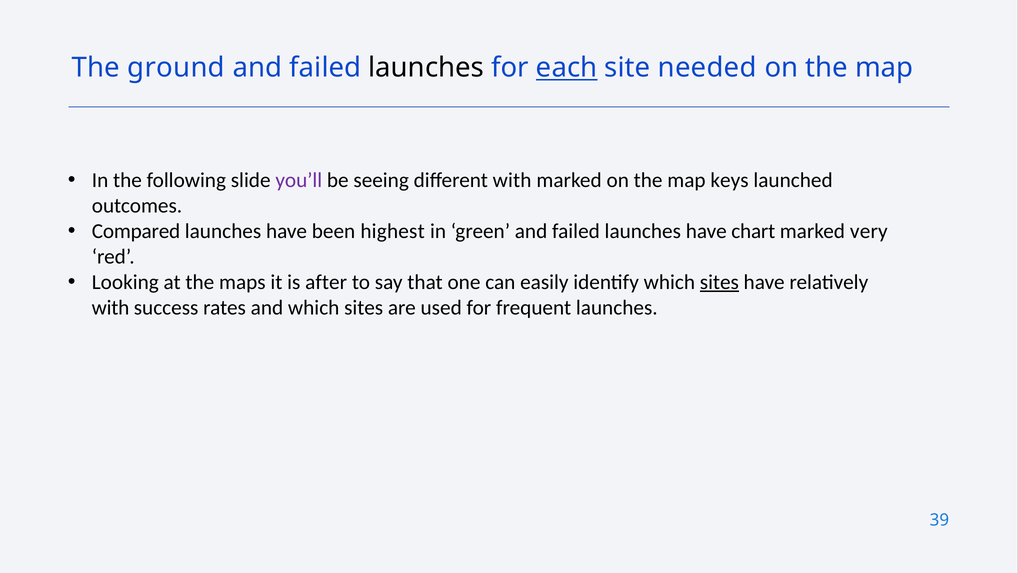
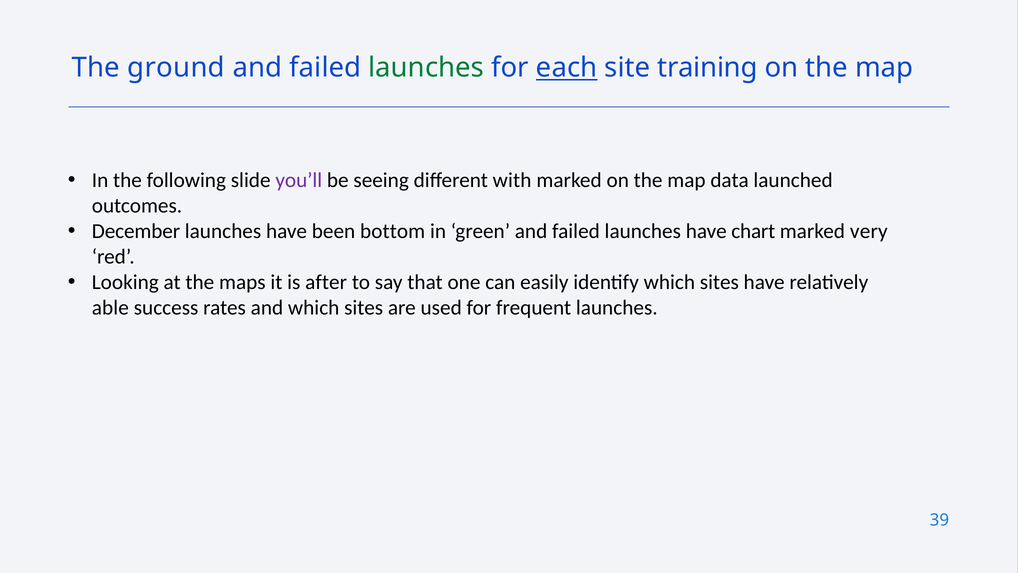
launches colour: black -> green (426, 68)
needed: needed -> training (708, 68)
keys: keys -> data (730, 180)
Compared: Compared -> December (136, 231)
highest: highest -> bottom (393, 231)
sites underline: present -> none (719, 282)
with: with -> able (110, 308)
